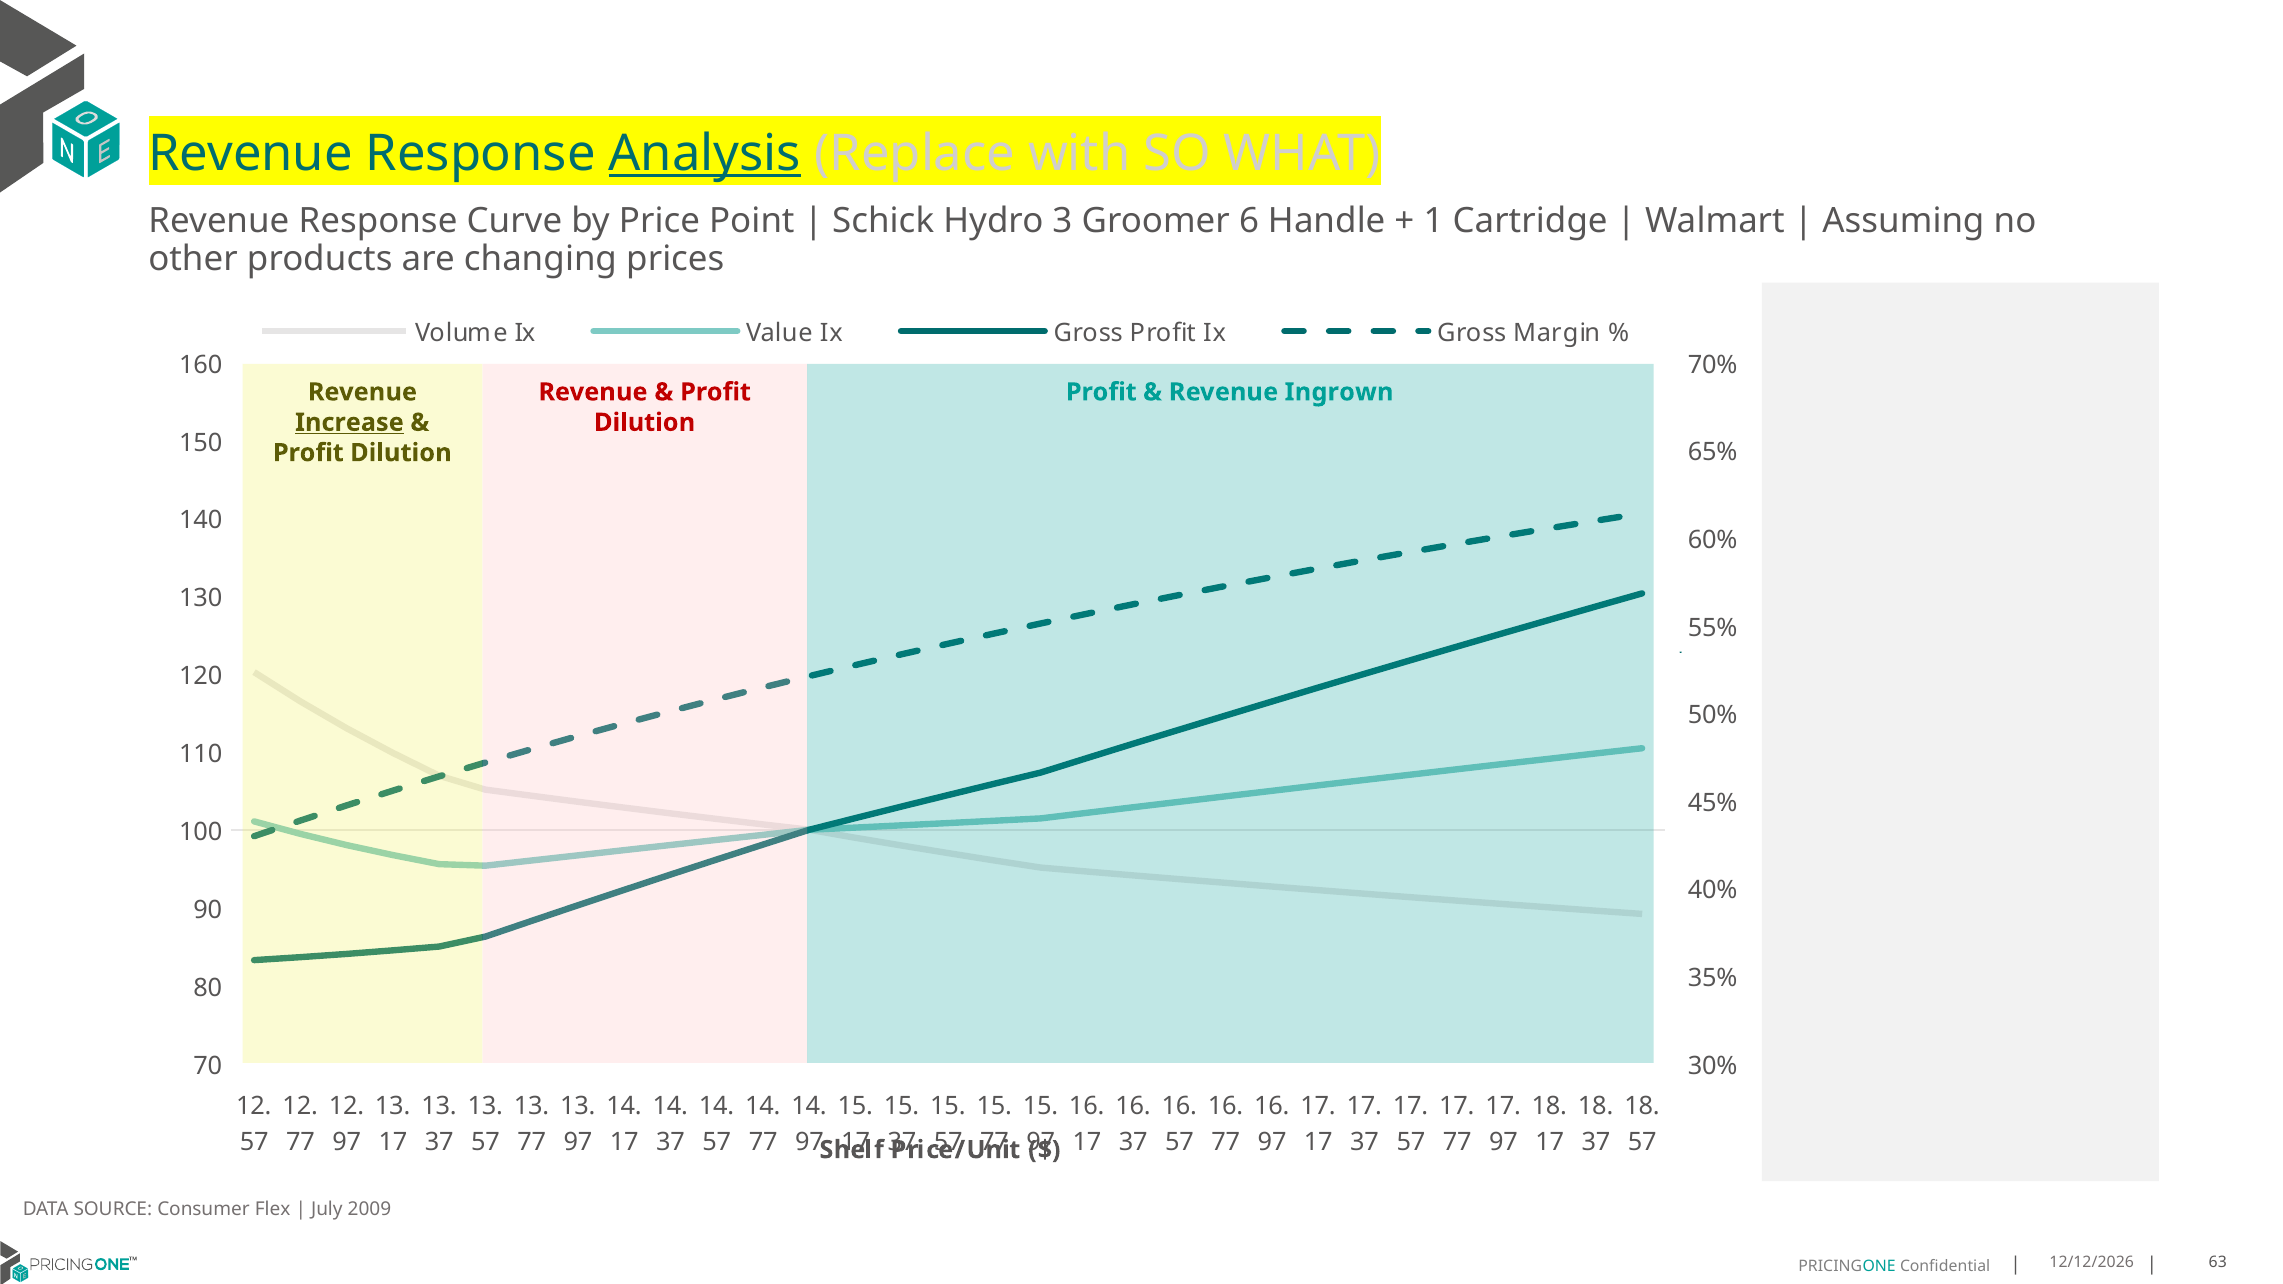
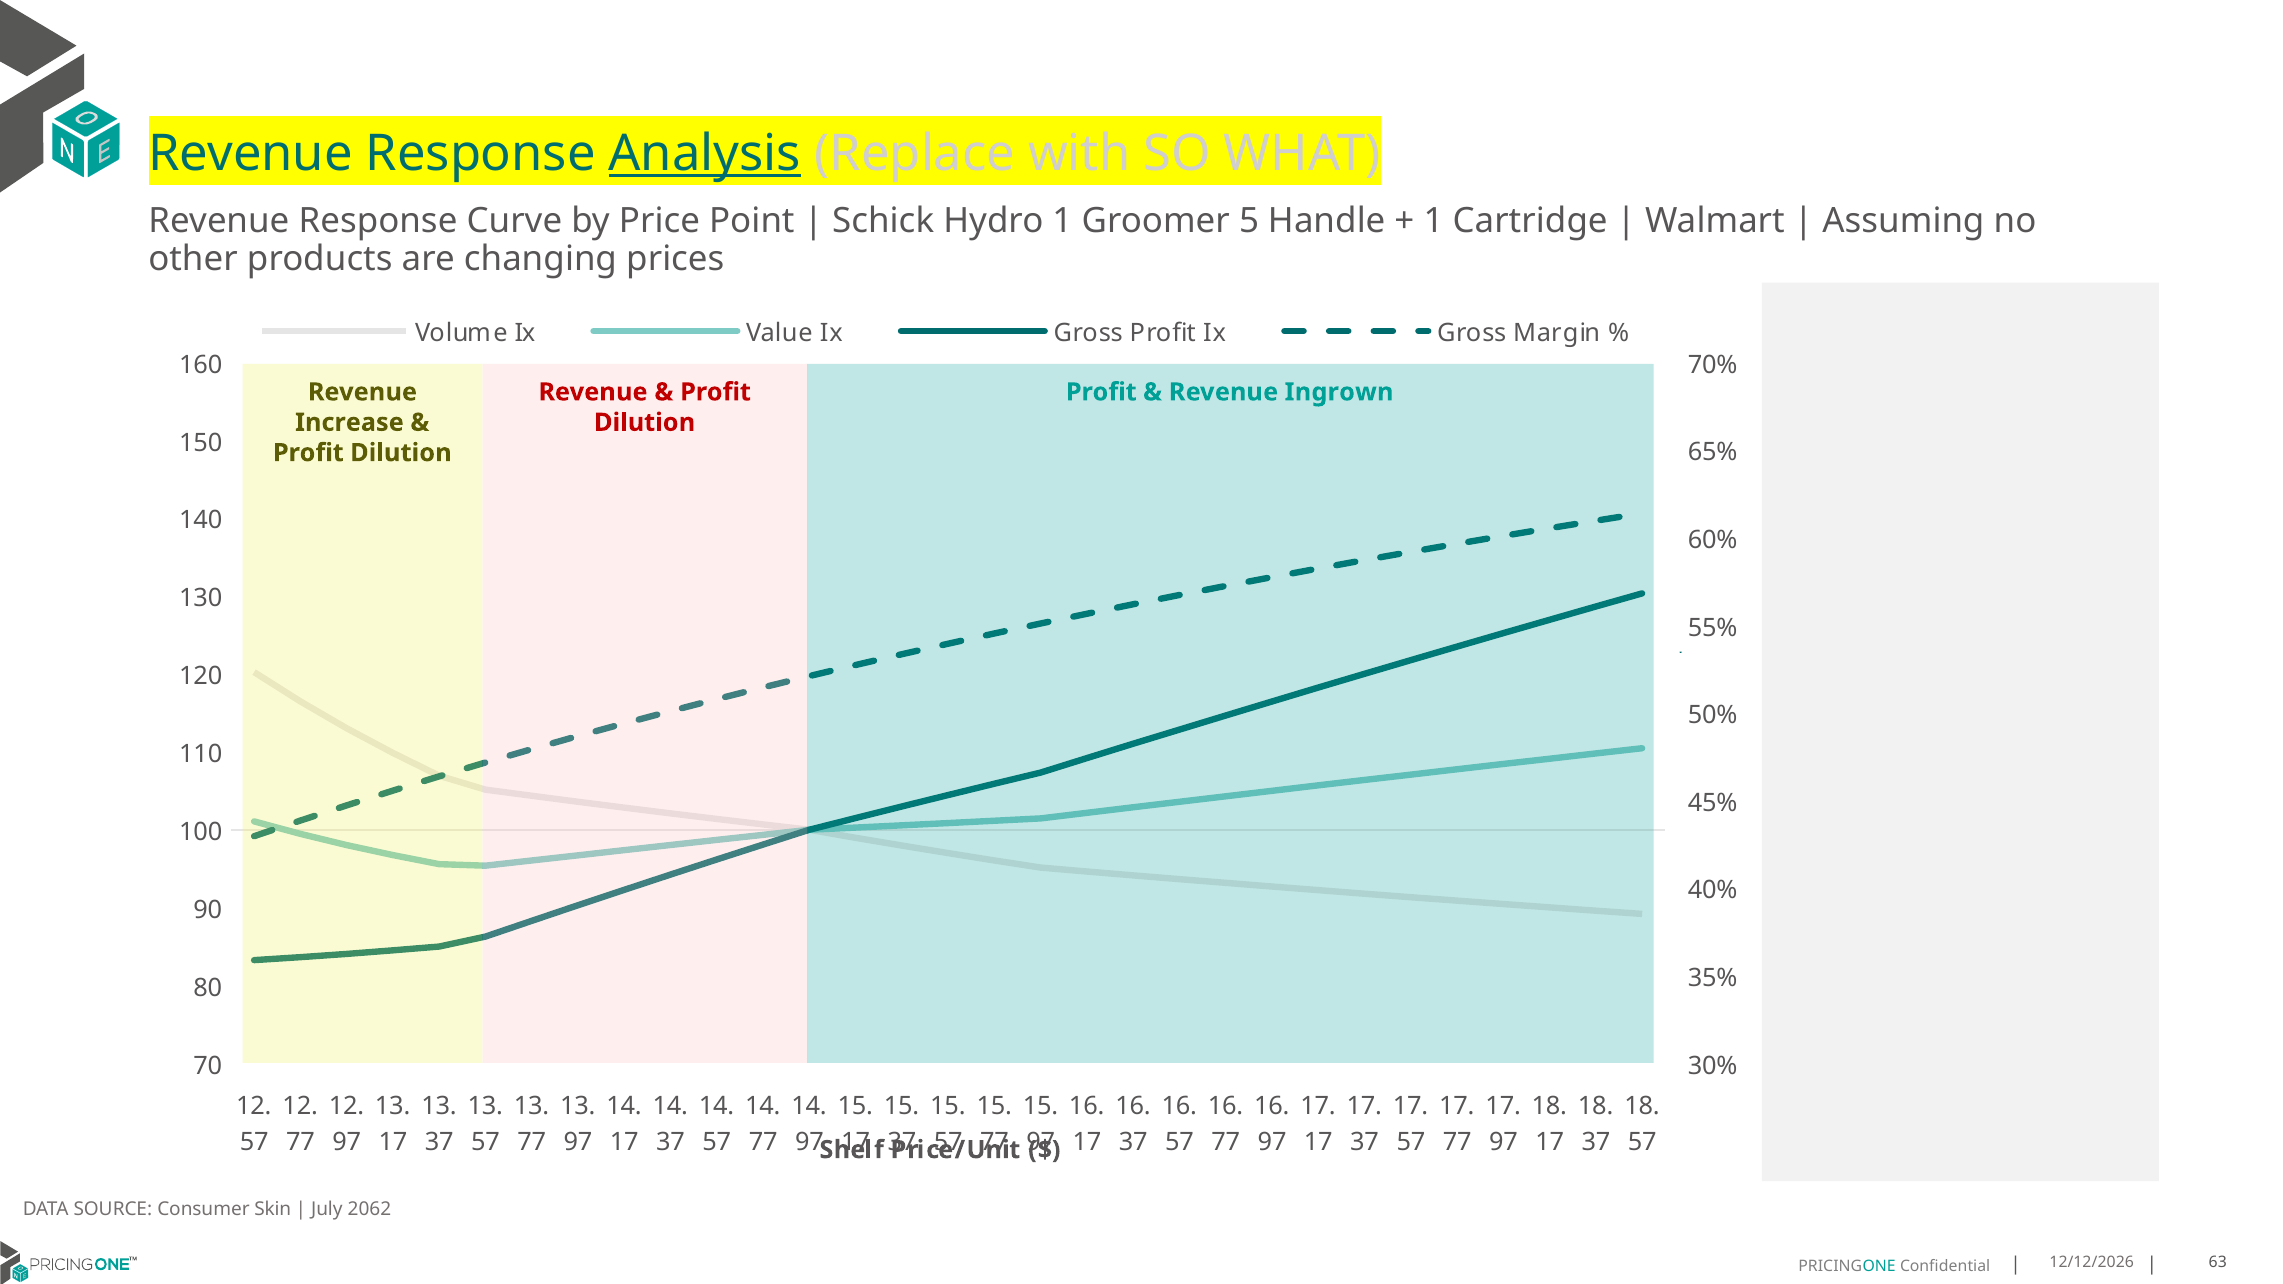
Hydro 3: 3 -> 1 (1062, 221)
6: 6 -> 5 (1249, 221)
Increase underline: present -> none (349, 423)
Flex: Flex -> Skin (273, 1210)
2009: 2009 -> 2062 (369, 1210)
